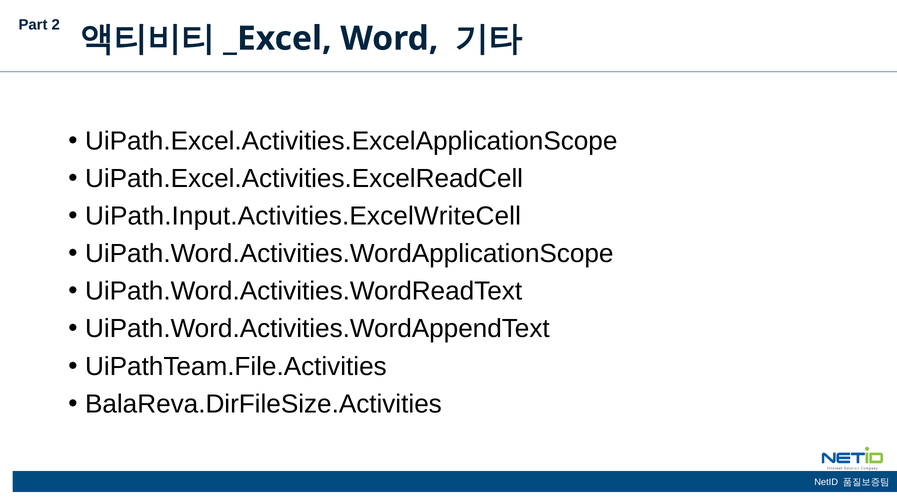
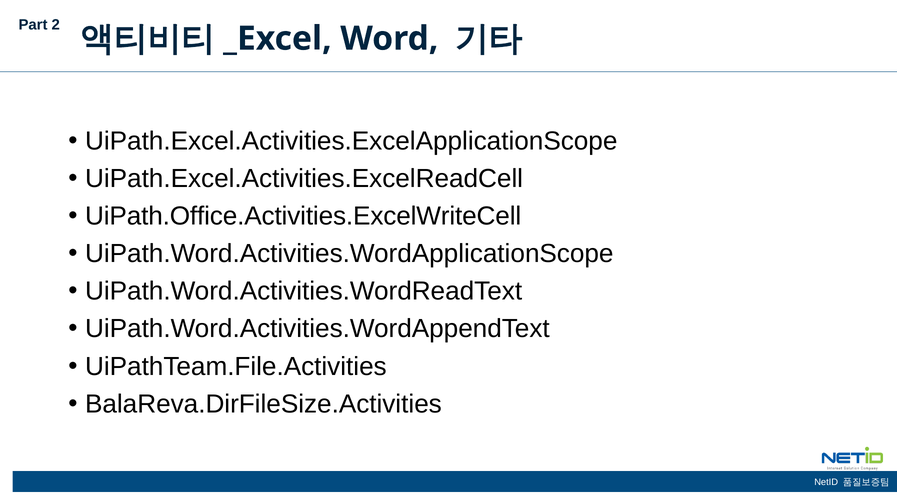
UiPath.Input.Activities.ExcelWriteCell: UiPath.Input.Activities.ExcelWriteCell -> UiPath.Office.Activities.ExcelWriteCell (303, 216)
